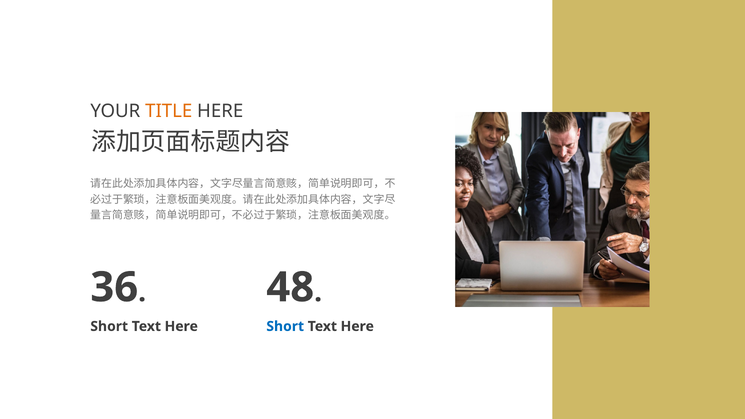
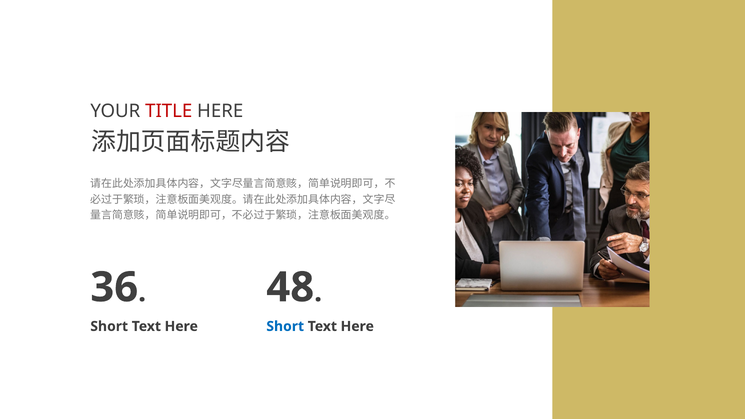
TITLE colour: orange -> red (169, 111)
